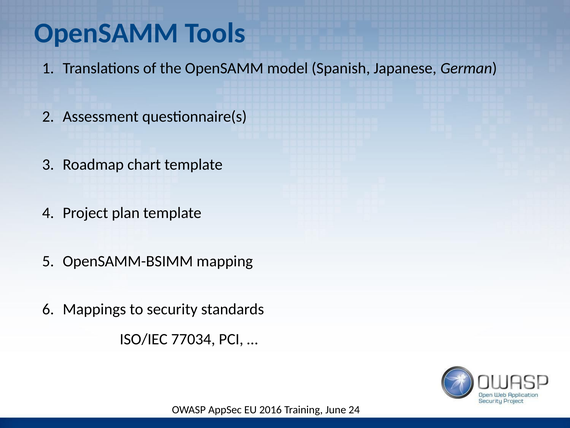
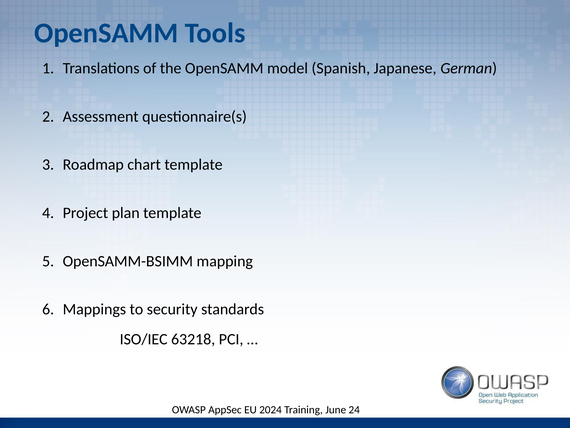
77034: 77034 -> 63218 (193, 339)
2016: 2016 -> 2024 (271, 409)
